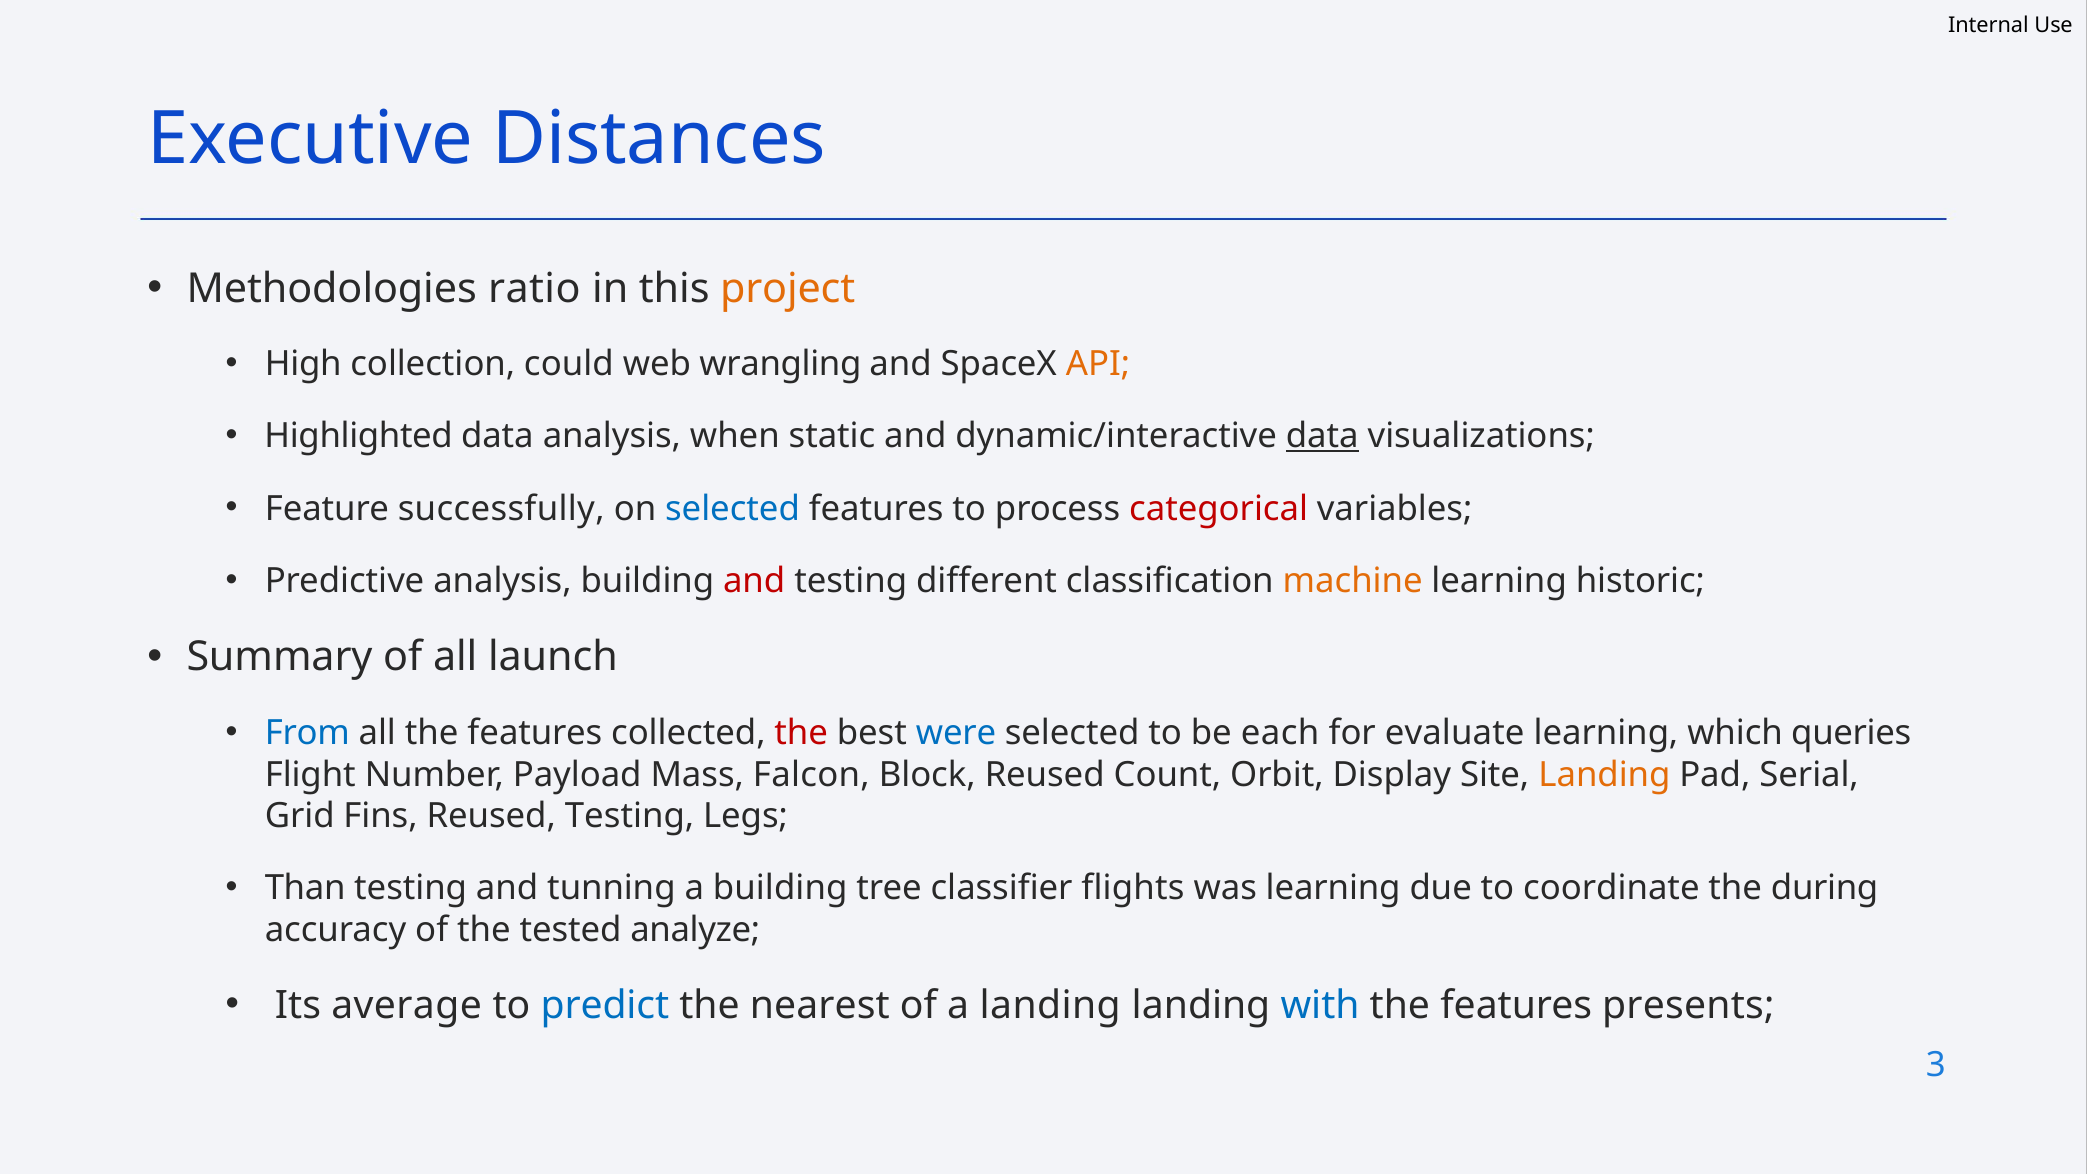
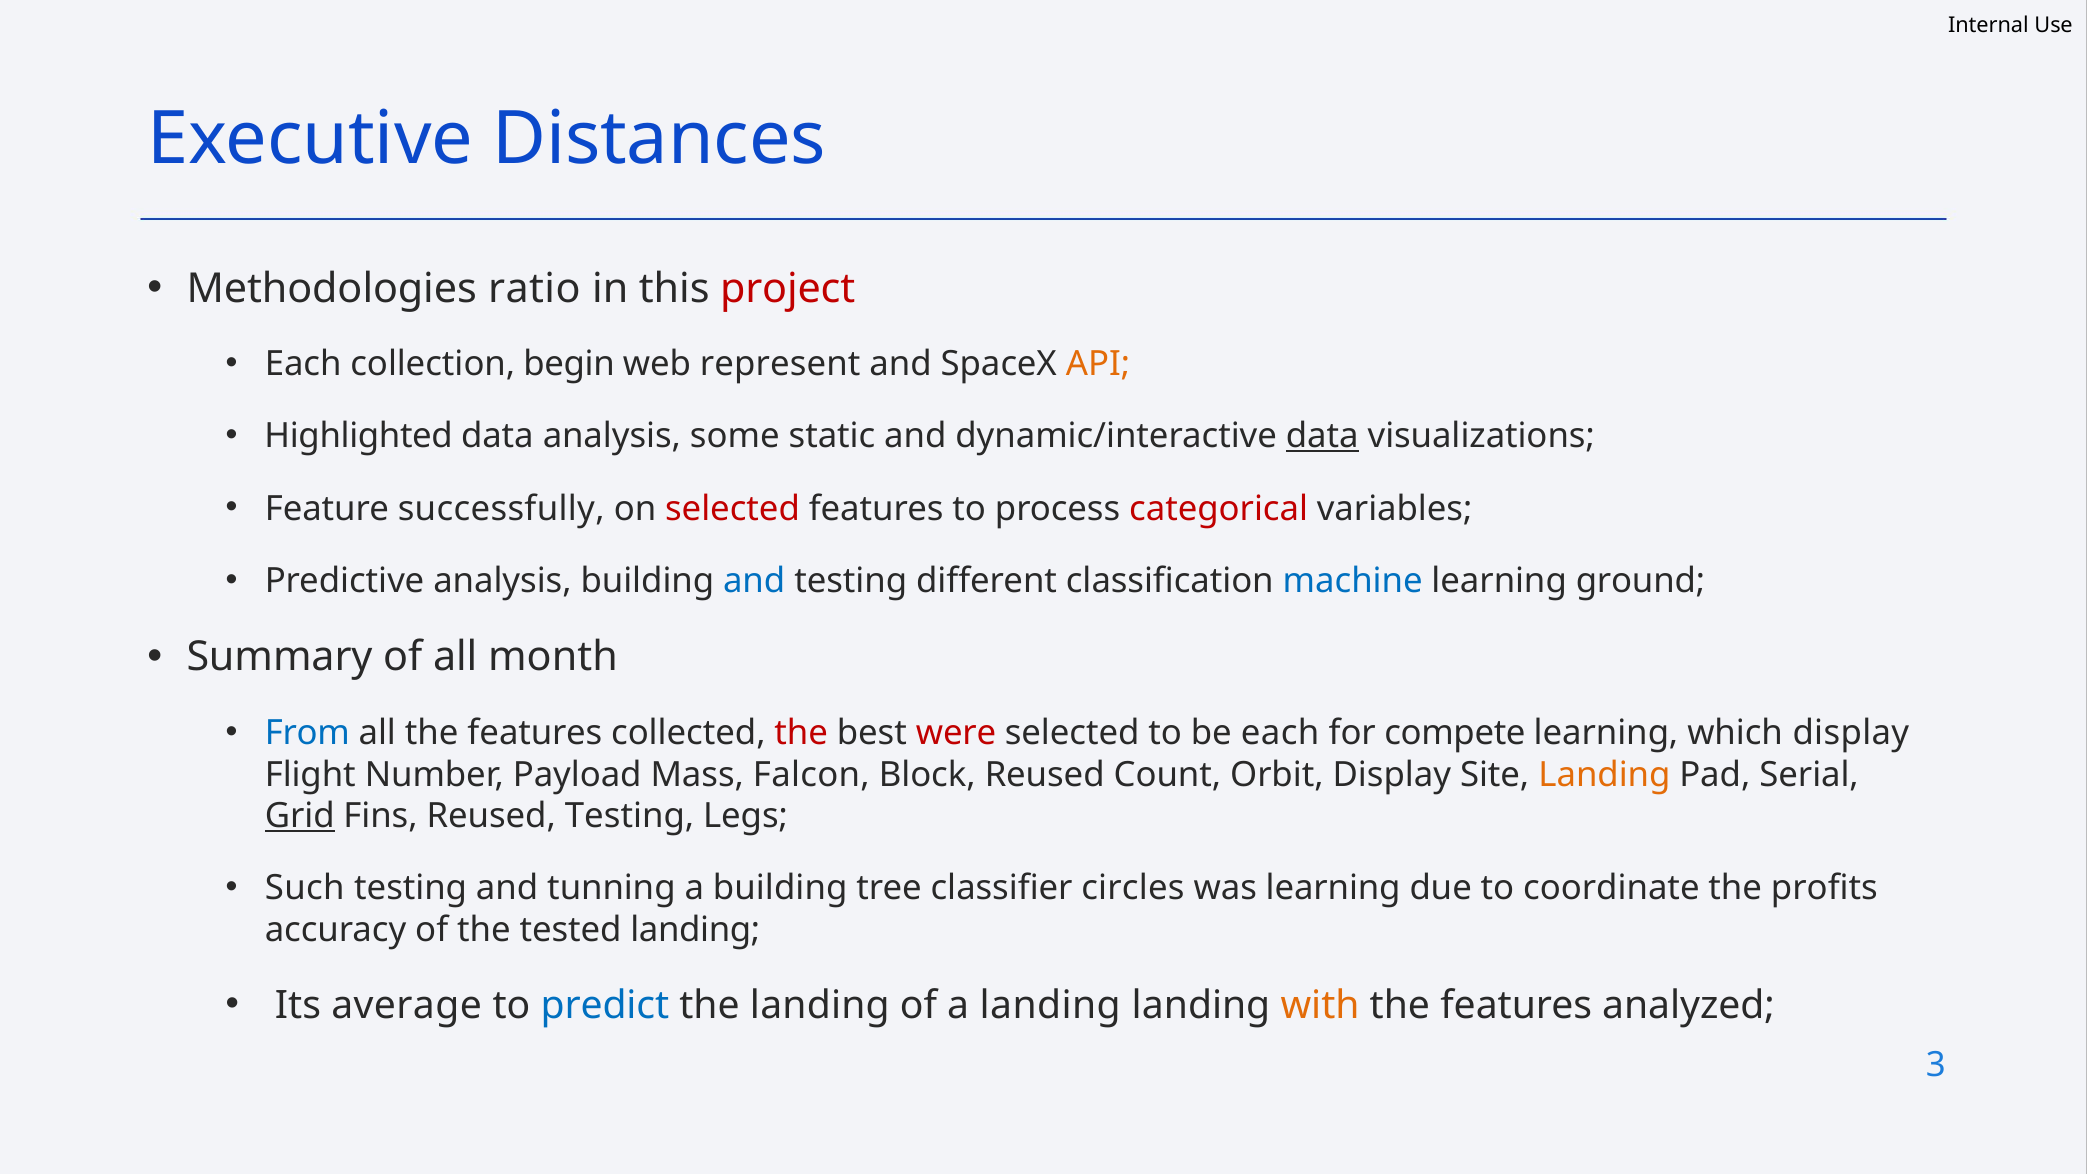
project colour: orange -> red (788, 289)
High: High -> Each (303, 364)
could: could -> begin (569, 364)
wrangling: wrangling -> represent (780, 364)
when: when -> some (735, 436)
selected colour: blue -> red (732, 509)
and colour: red -> blue (754, 581)
machine colour: orange -> blue (1353, 581)
historic: historic -> ground (1640, 581)
launch: launch -> month (553, 657)
were colour: blue -> red (956, 733)
evaluate: evaluate -> compete (1455, 733)
which queries: queries -> display (1851, 733)
Grid underline: none -> present (300, 816)
Than: Than -> Such (305, 888)
flights: flights -> circles (1133, 888)
during: during -> profits (1824, 888)
tested analyze: analyze -> landing (695, 930)
the nearest: nearest -> landing (820, 1005)
with colour: blue -> orange (1320, 1005)
presents: presents -> analyzed (1689, 1005)
